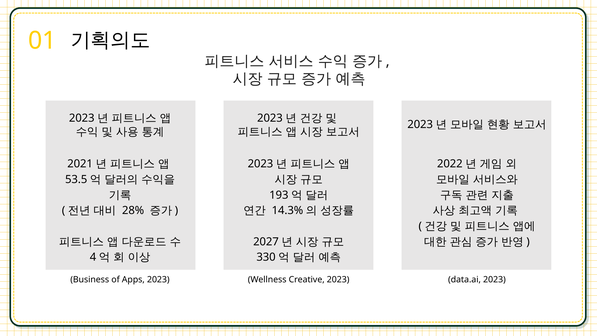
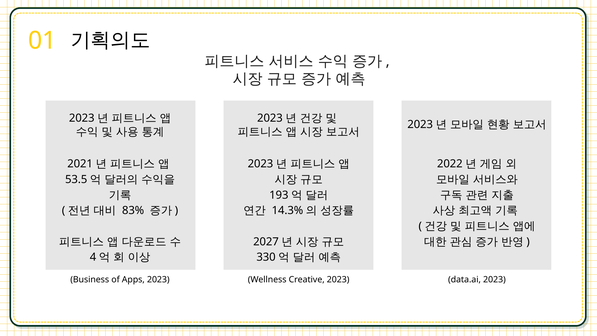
28%: 28% -> 83% (133, 210)
